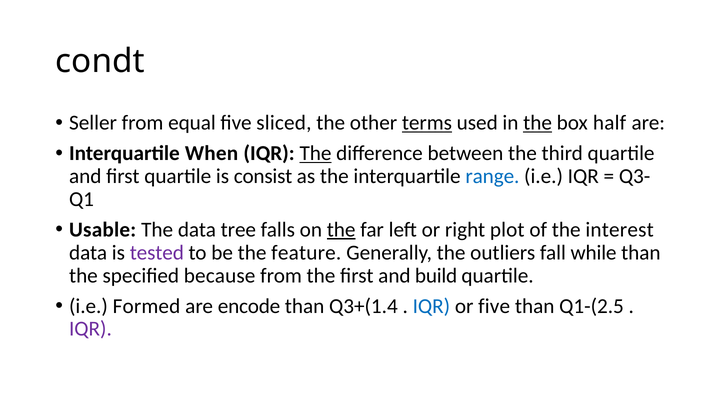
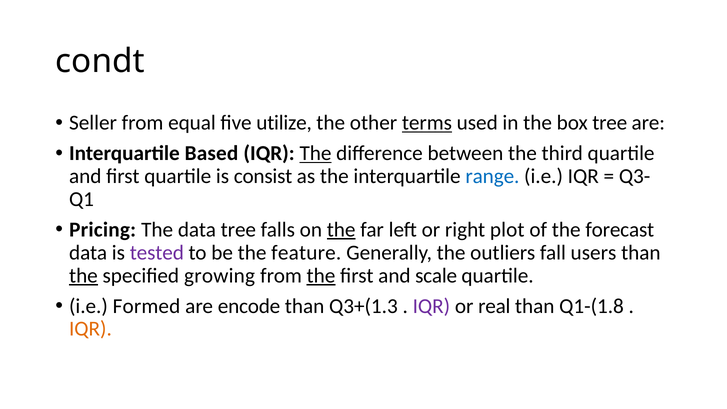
sliced: sliced -> utilize (284, 123)
the underline: present -> none (538, 123)
box half: half -> tree (610, 123)
When: When -> Based (212, 153)
Usable: Usable -> Pricing (103, 230)
interest: interest -> forecast (620, 230)
while: while -> users (593, 253)
the underline: none -> present (83, 275)
because: because -> growing (220, 275)
the underline: none -> present (321, 275)
build: build -> scale (436, 275)
Q3+(1.4: Q3+(1.4 -> Q3+(1.3 (363, 306)
IQR colour: blue -> purple (431, 306)
or five: five -> real (494, 306)
Q1-(2.5: Q1-(2.5 -> Q1-(1.8 (592, 306)
IQR colour: purple -> orange (90, 329)
